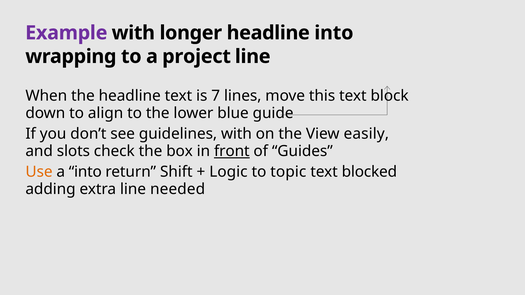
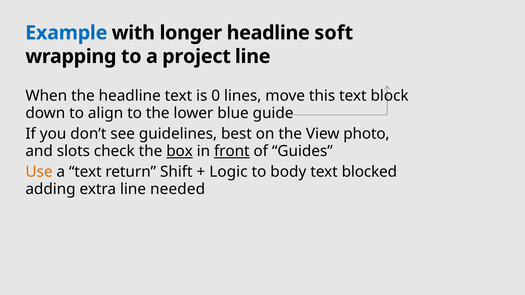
Example colour: purple -> blue (66, 33)
headline into: into -> soft (334, 33)
7: 7 -> 0 (216, 96)
guidelines with: with -> best (236, 134)
easily: easily -> photo (366, 134)
box underline: none -> present (180, 151)
a into: into -> text (85, 172)
topic: topic -> body (288, 172)
